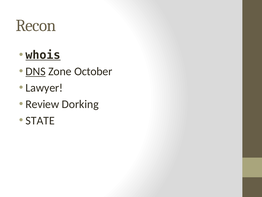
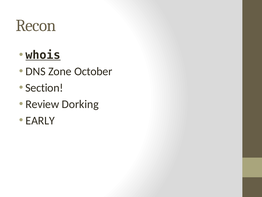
DNS underline: present -> none (36, 71)
Lawyer: Lawyer -> Section (44, 88)
STATE: STATE -> EARLY (40, 120)
